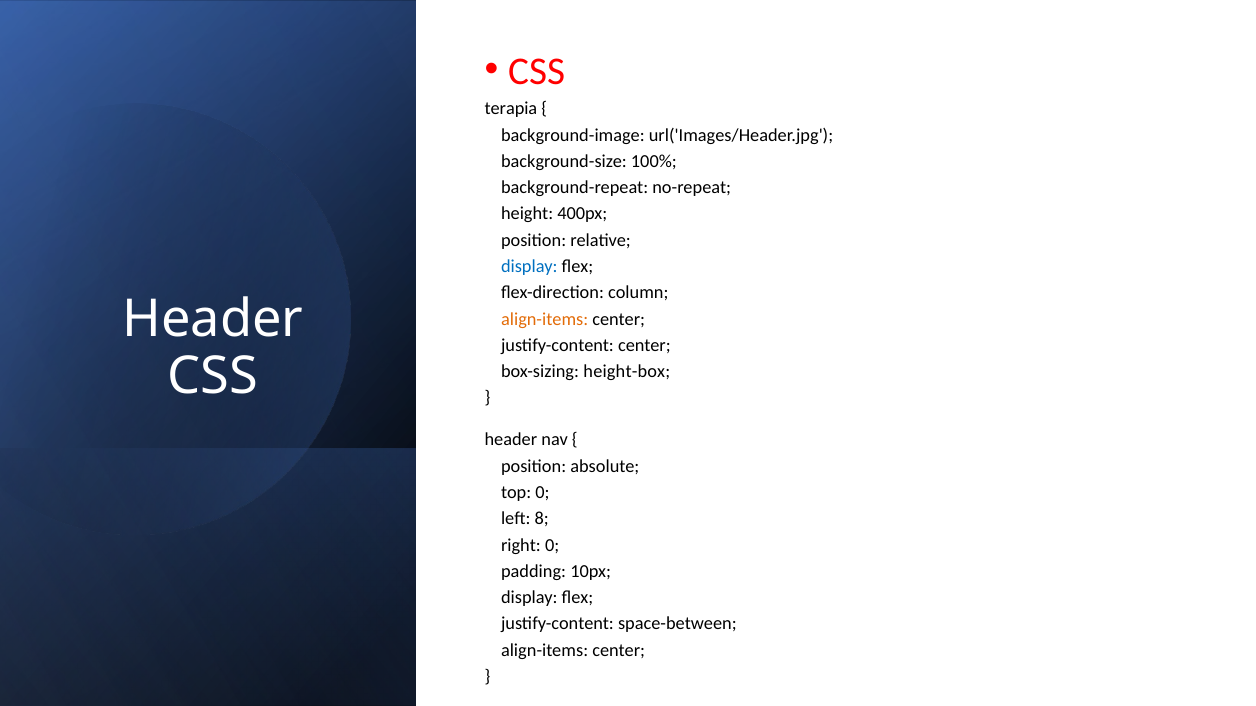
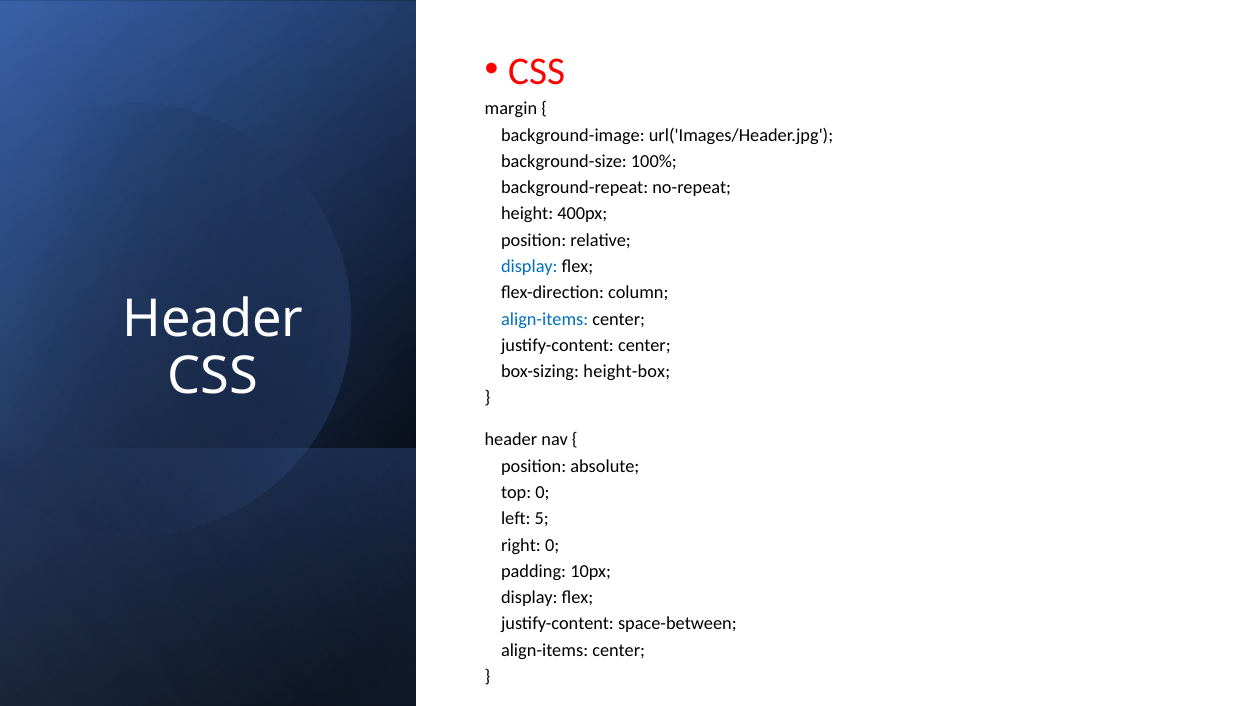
terapia: terapia -> margin (511, 109)
align-items colour: orange -> blue (545, 319)
8: 8 -> 5 (542, 519)
